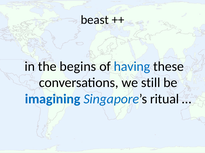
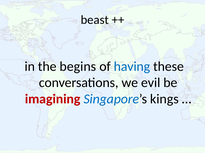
still: still -> evil (151, 83)
imagining colour: blue -> red (53, 99)
ritual: ritual -> kings (164, 99)
